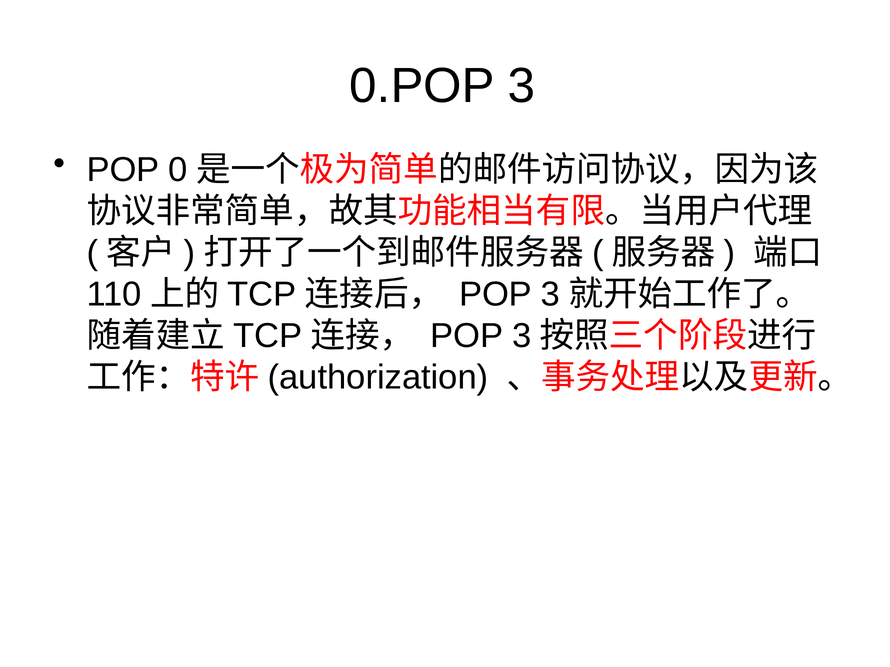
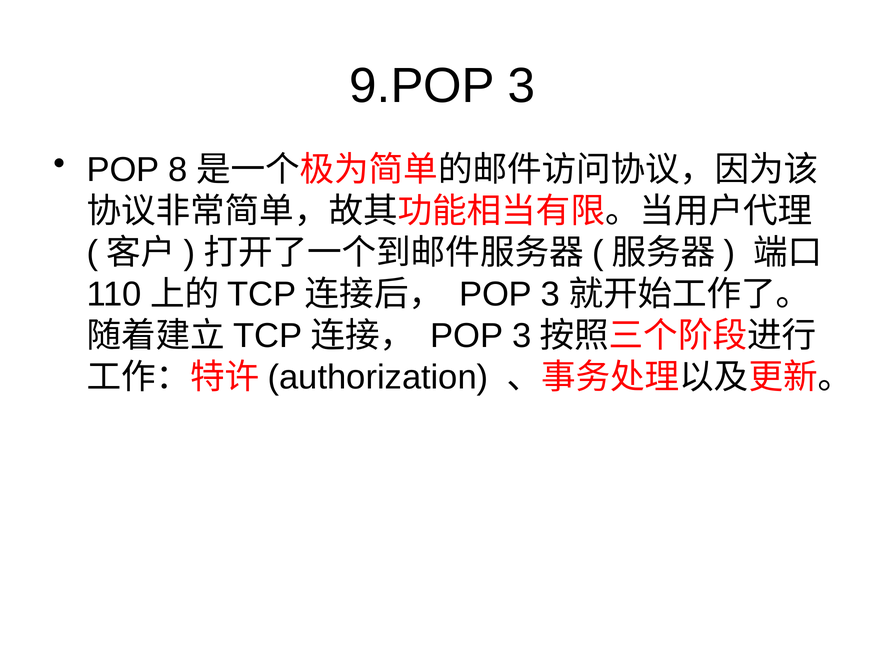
0.POP: 0.POP -> 9.POP (422, 86)
0: 0 -> 8 (178, 170)
